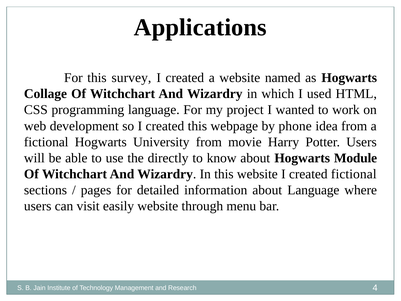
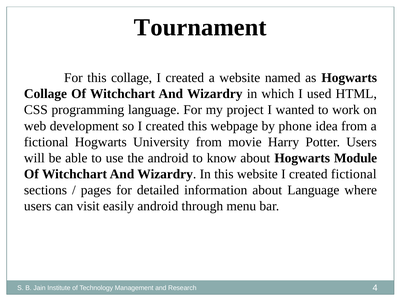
Applications: Applications -> Tournament (200, 27)
this survey: survey -> collage (132, 78)
the directly: directly -> android (168, 158)
easily website: website -> android (158, 206)
